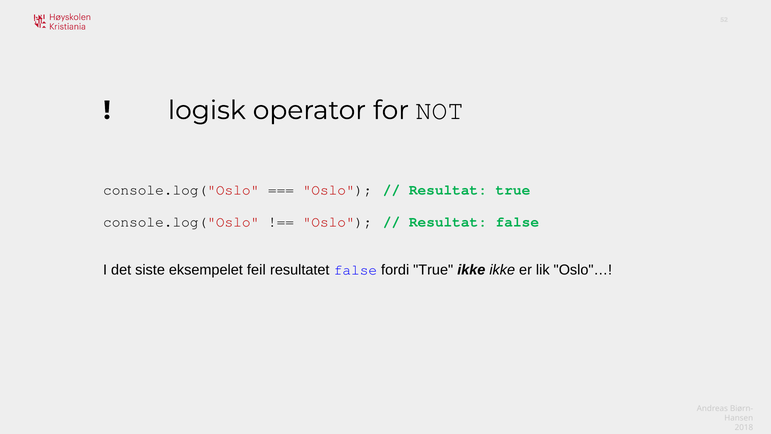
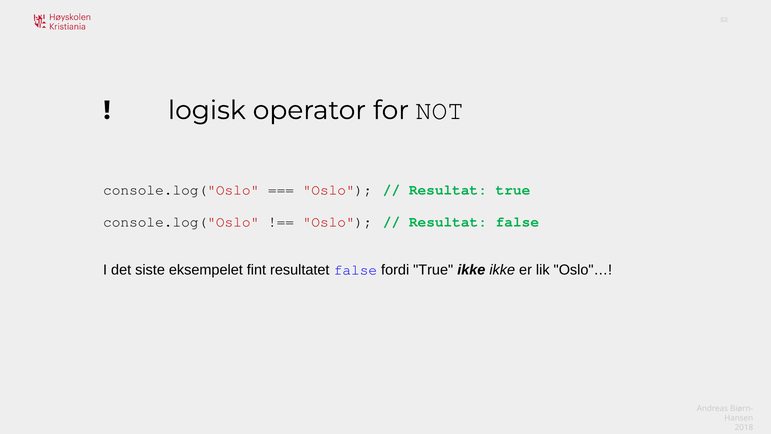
feil: feil -> fint (256, 270)
